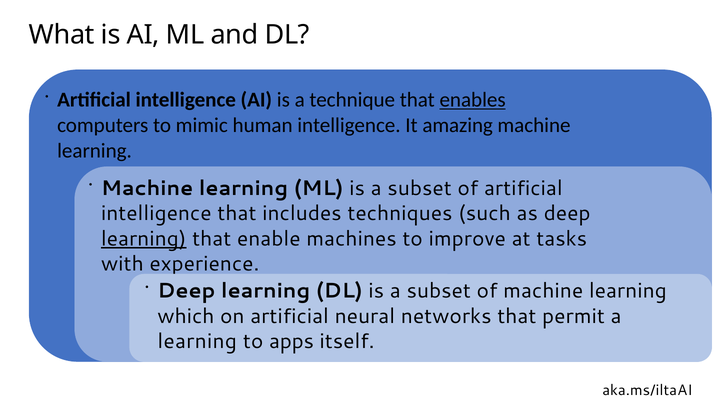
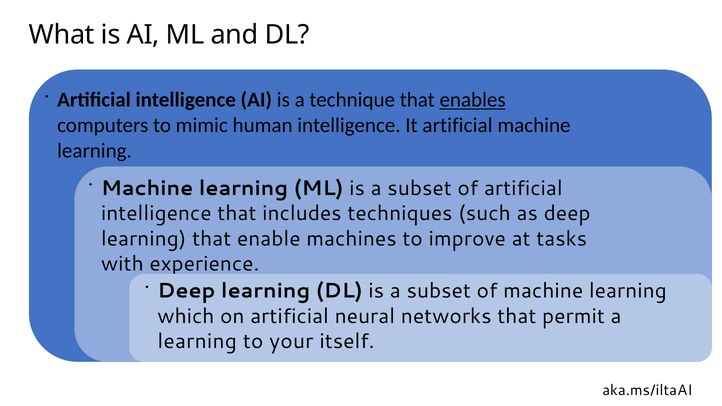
It amazing: amazing -> artificial (458, 125)
learning underline: present -> none (144, 239)
apps: apps -> your (291, 342)
